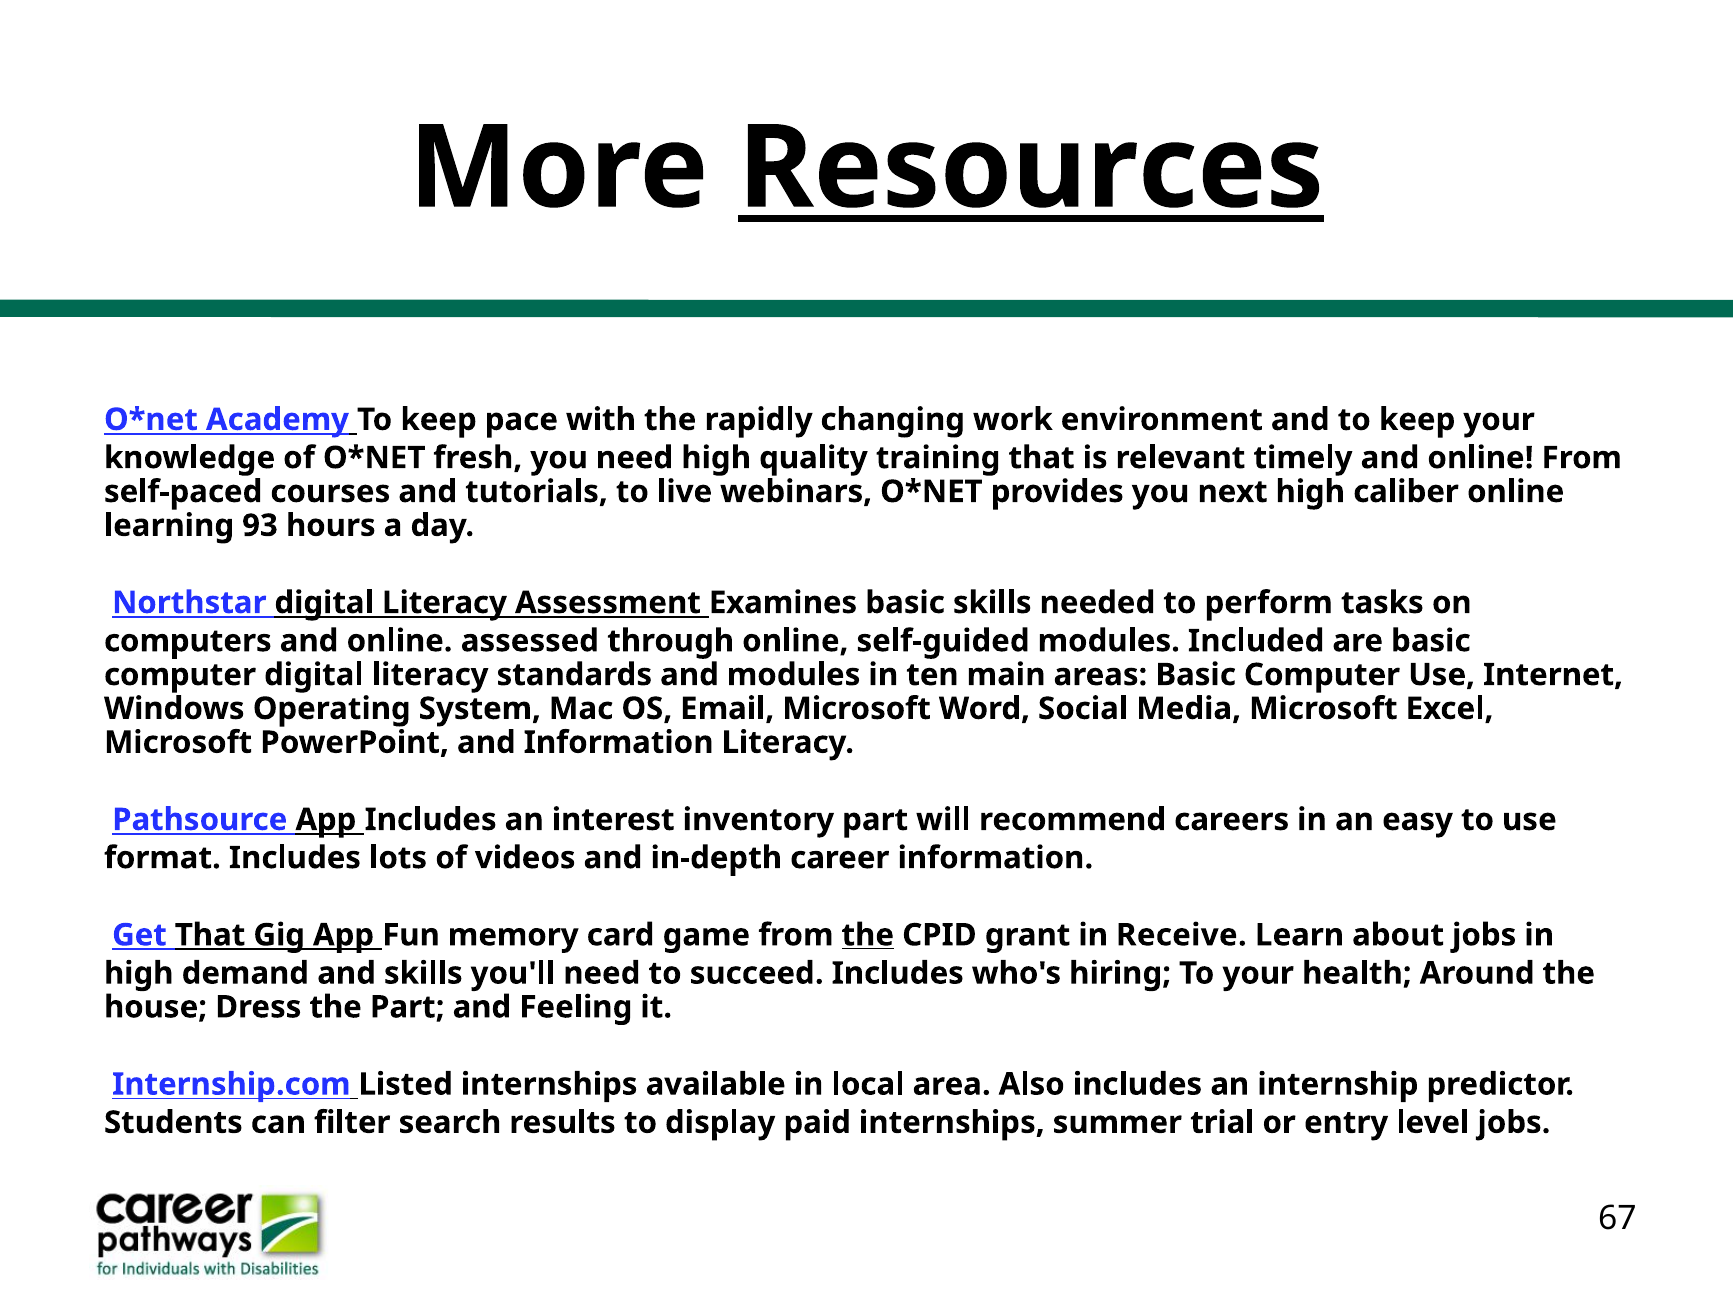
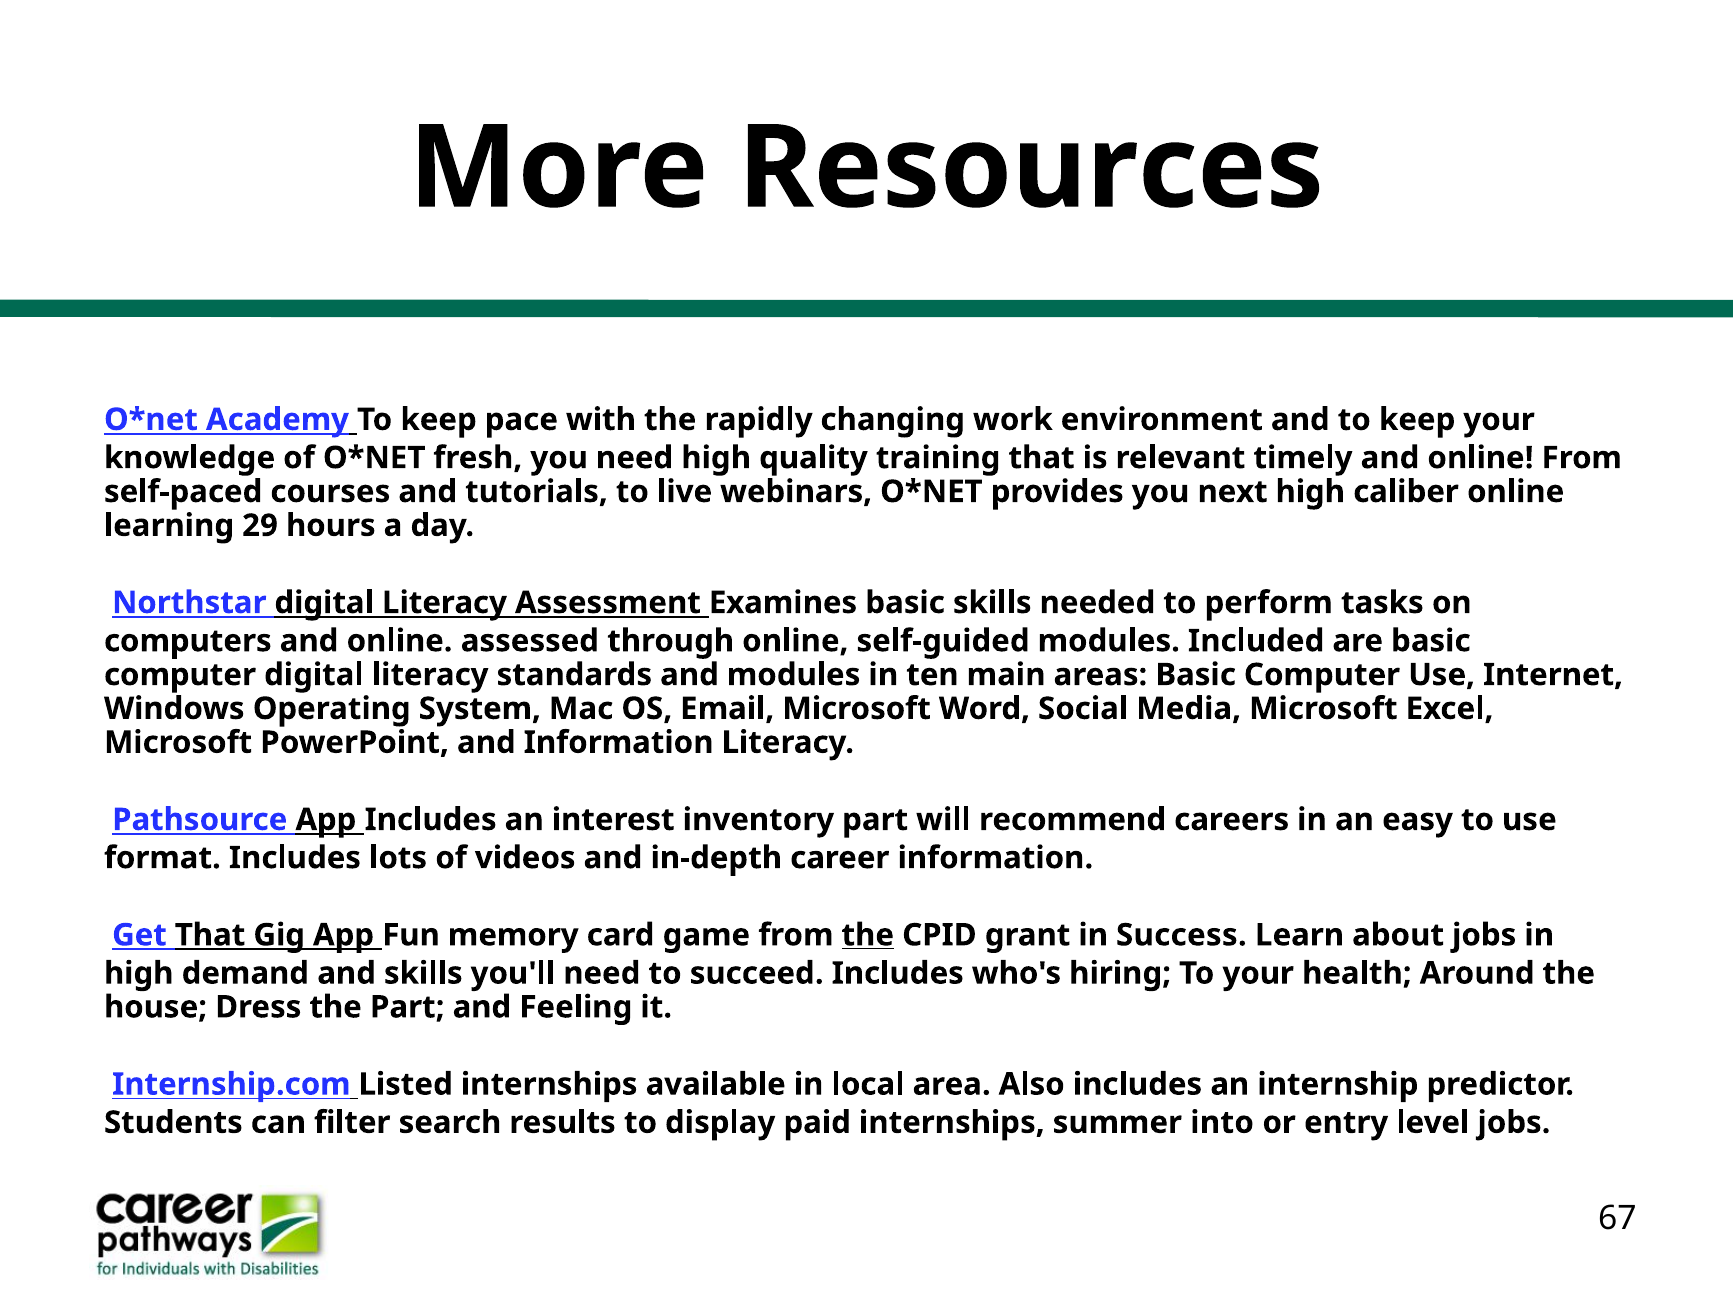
Resources underline: present -> none (1031, 168)
93: 93 -> 29 (260, 525)
Receive: Receive -> Success (1181, 935)
trial: trial -> into (1222, 1122)
